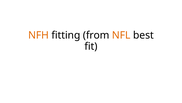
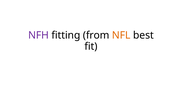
NFH colour: orange -> purple (39, 35)
